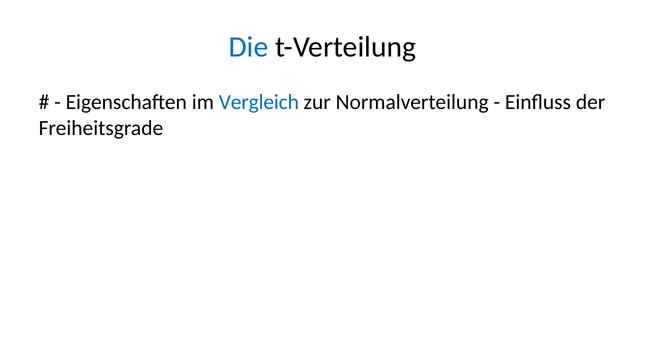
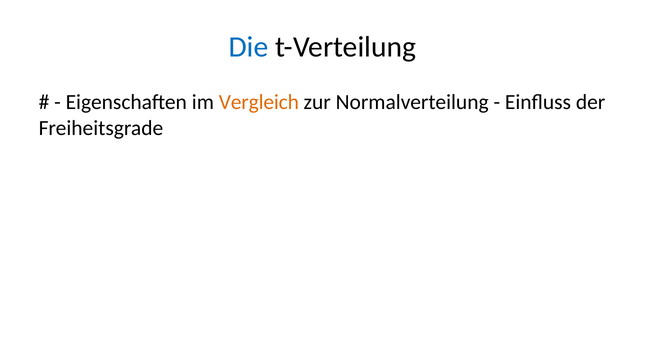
Vergleich colour: blue -> orange (259, 102)
